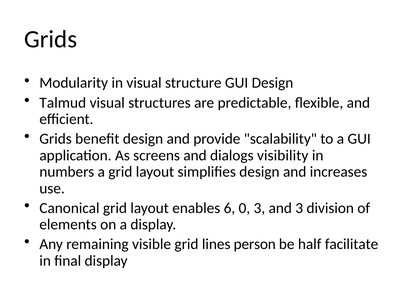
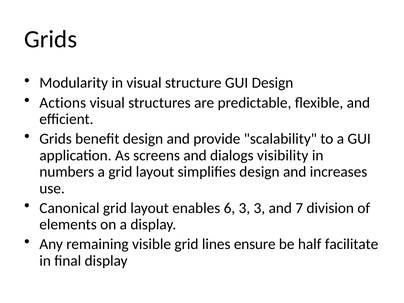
Talmud: Talmud -> Actions (63, 103)
6 0: 0 -> 3 (244, 208)
and 3: 3 -> 7 (299, 208)
person: person -> ensure (255, 244)
